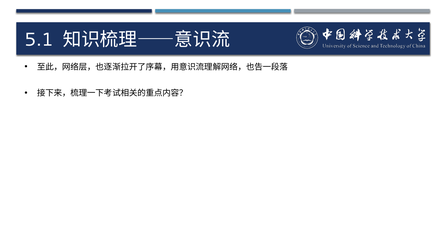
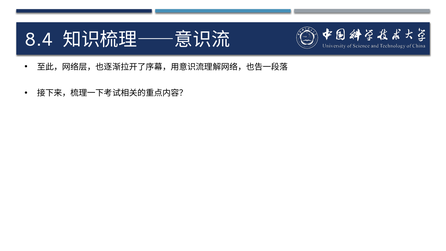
5.1: 5.1 -> 8.4 (39, 40)
